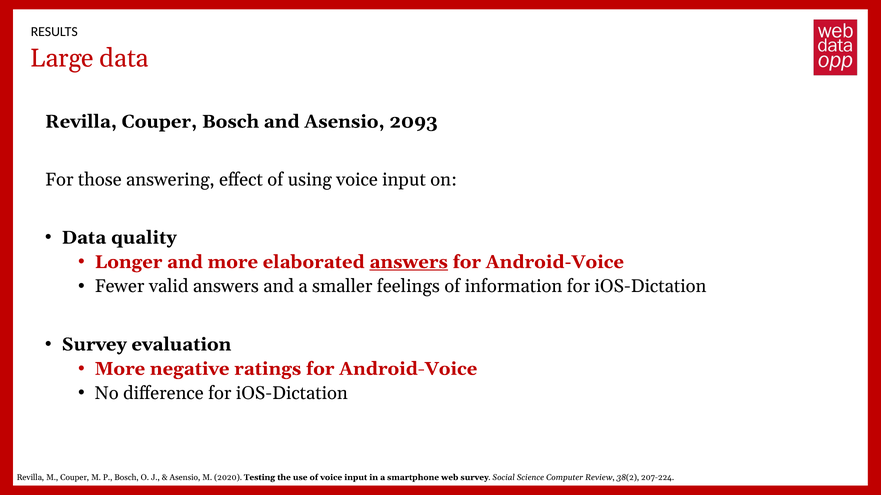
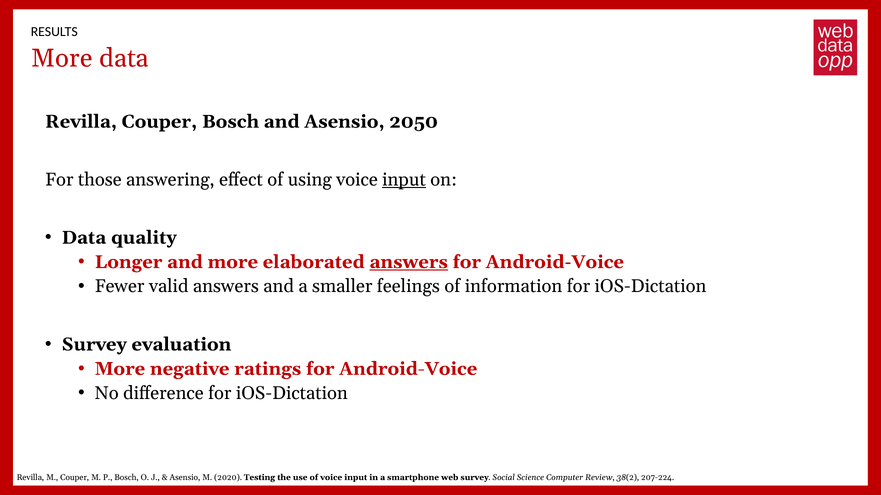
Large: Large -> More (62, 58)
2093: 2093 -> 2050 (414, 122)
input underline: none -> present (404, 180)
